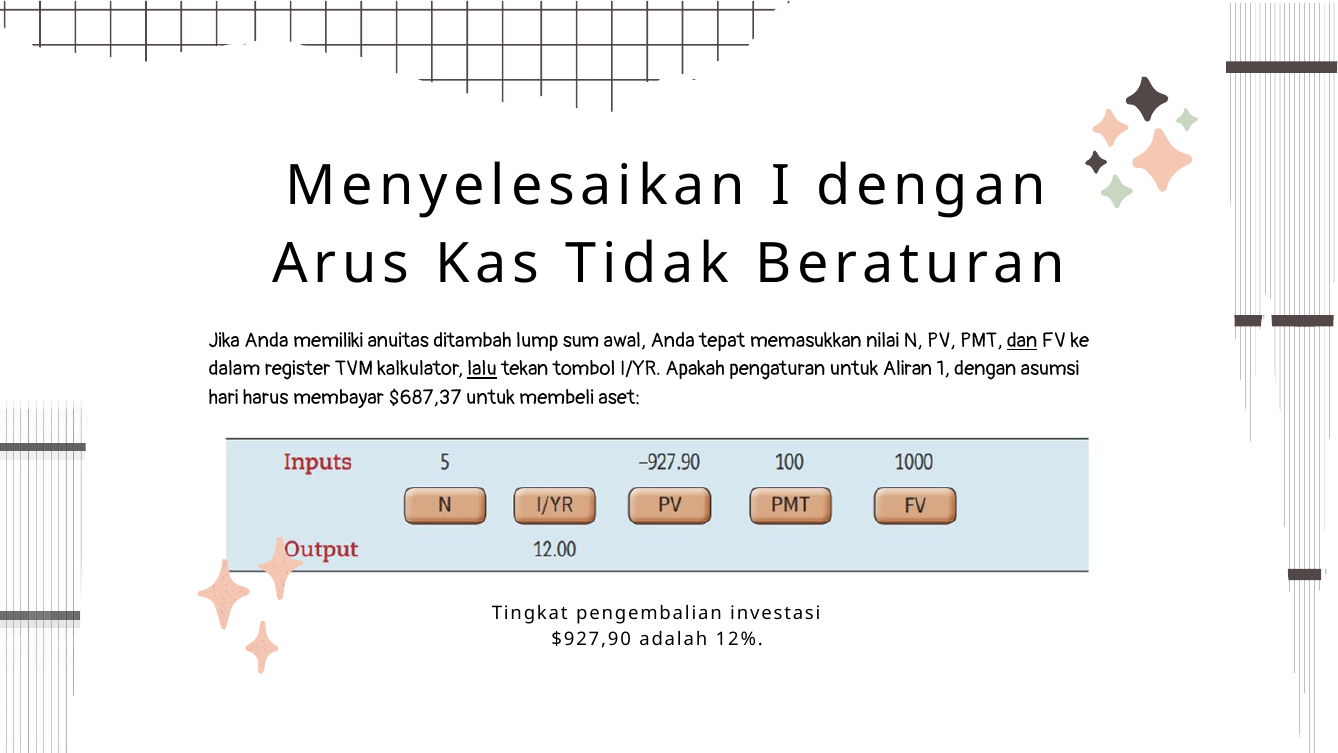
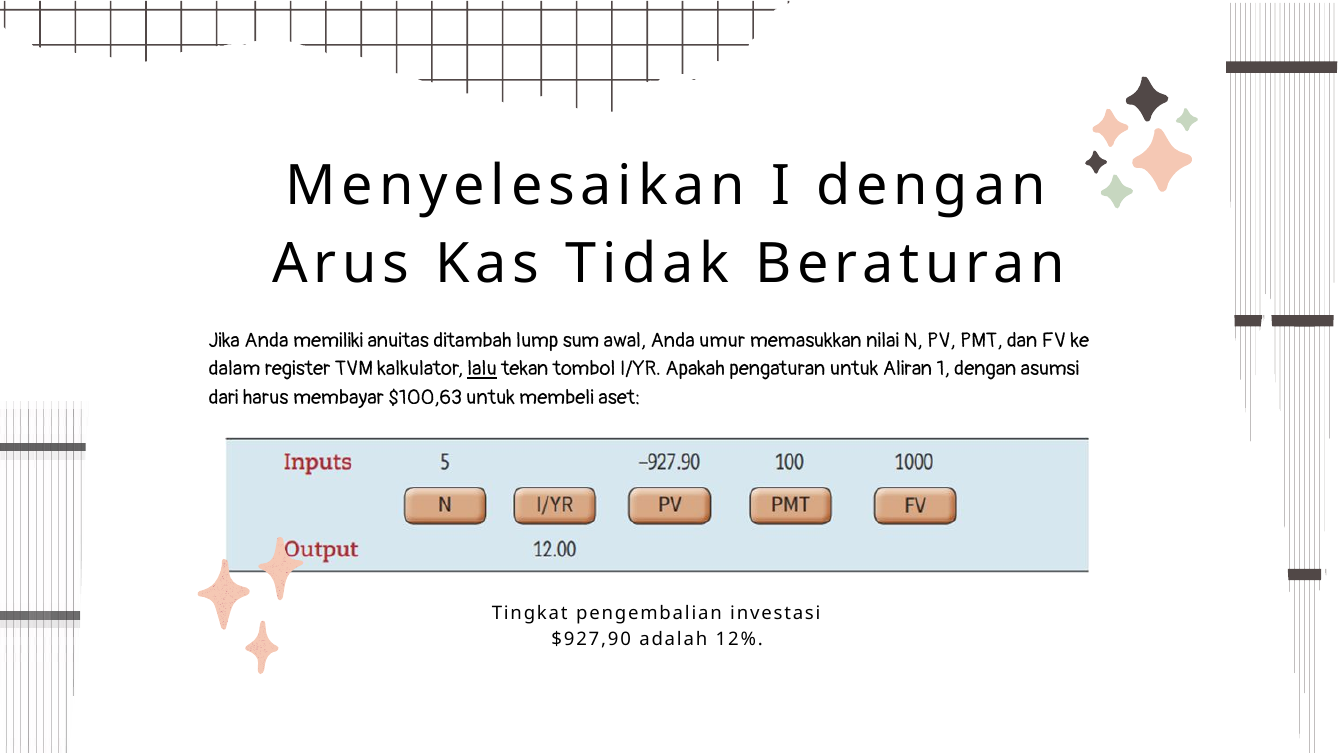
tepat: tepat -> umur (722, 340)
dan underline: present -> none (1022, 340)
hari: hari -> dari (224, 398)
$687,37: $687,37 -> $100,63 (425, 398)
